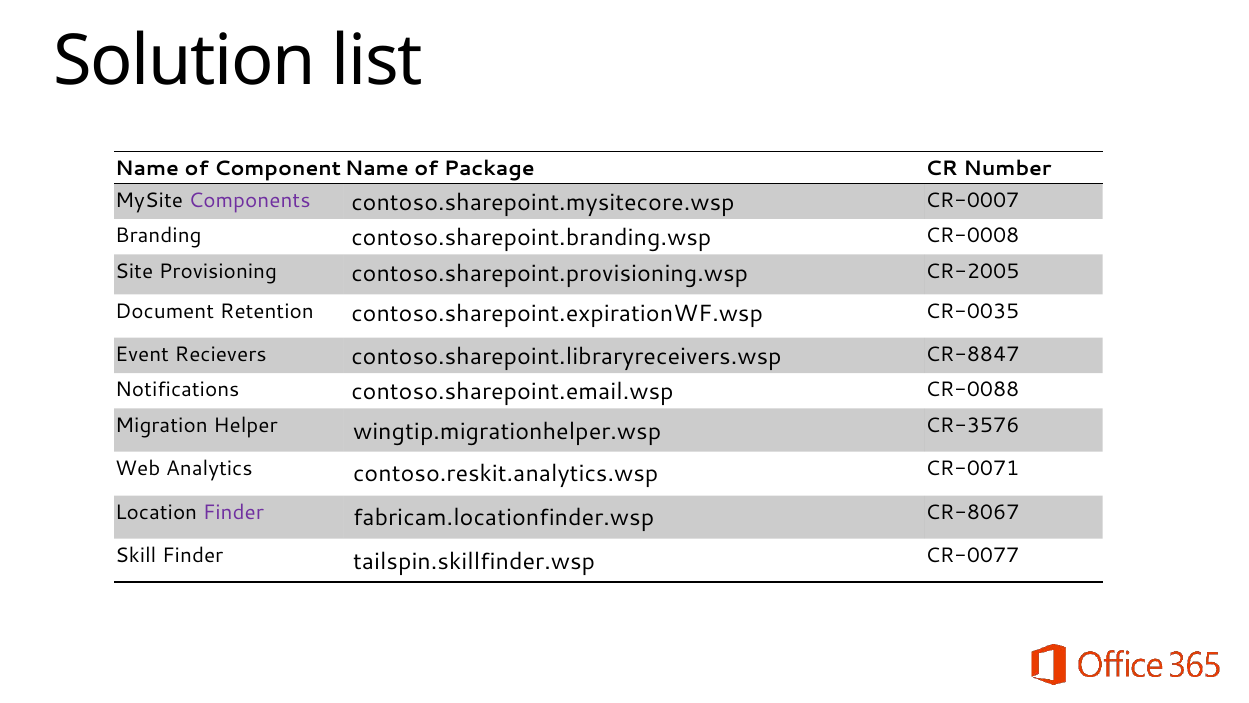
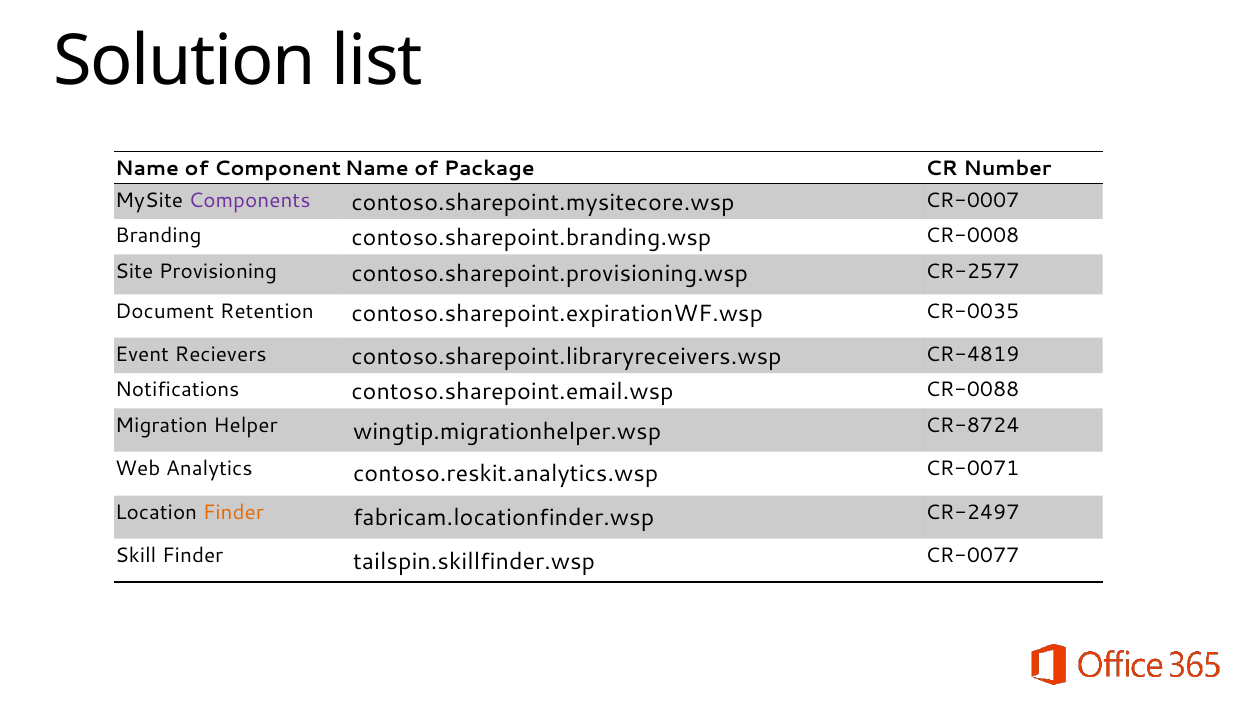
CR-2005: CR-2005 -> CR-2577 (972, 271)
CR-8847: CR-8847 -> CR-4819 (972, 354)
CR-3576: CR-3576 -> CR-8724 (972, 425)
Finder colour: purple -> orange (233, 512)
CR-8067: CR-8067 -> CR-2497 (972, 512)
